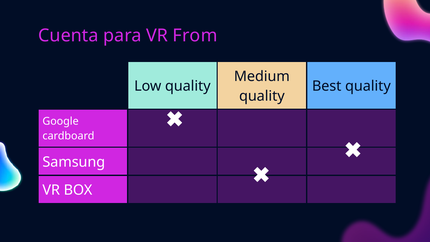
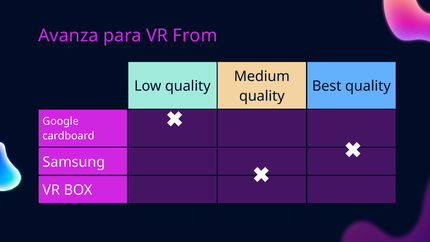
Cuenta: Cuenta -> Avanza (68, 36)
